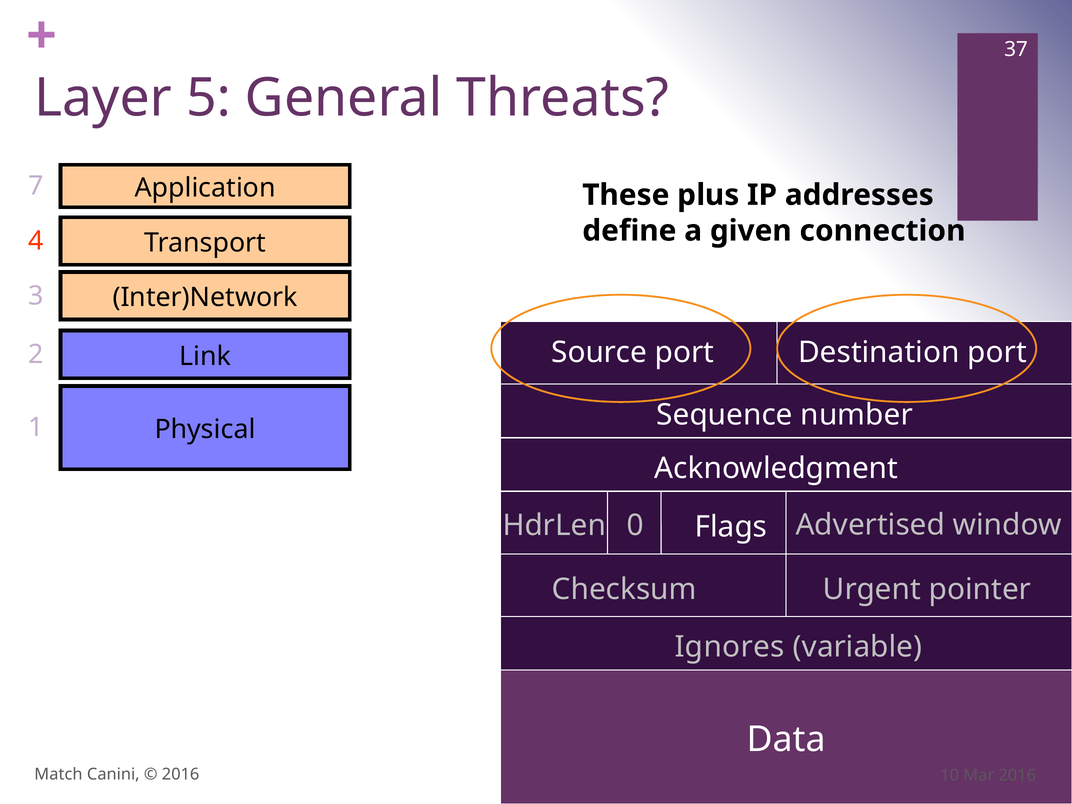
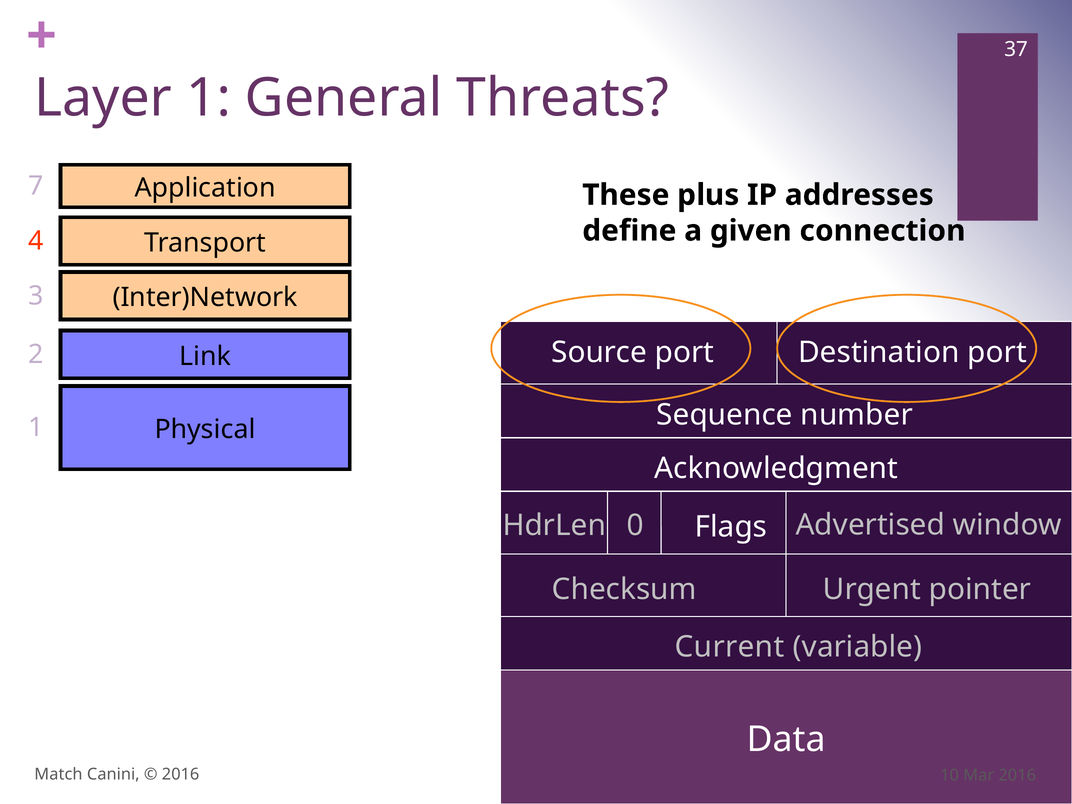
Layer 5: 5 -> 1 (209, 98)
Ignores: Ignores -> Current (730, 647)
